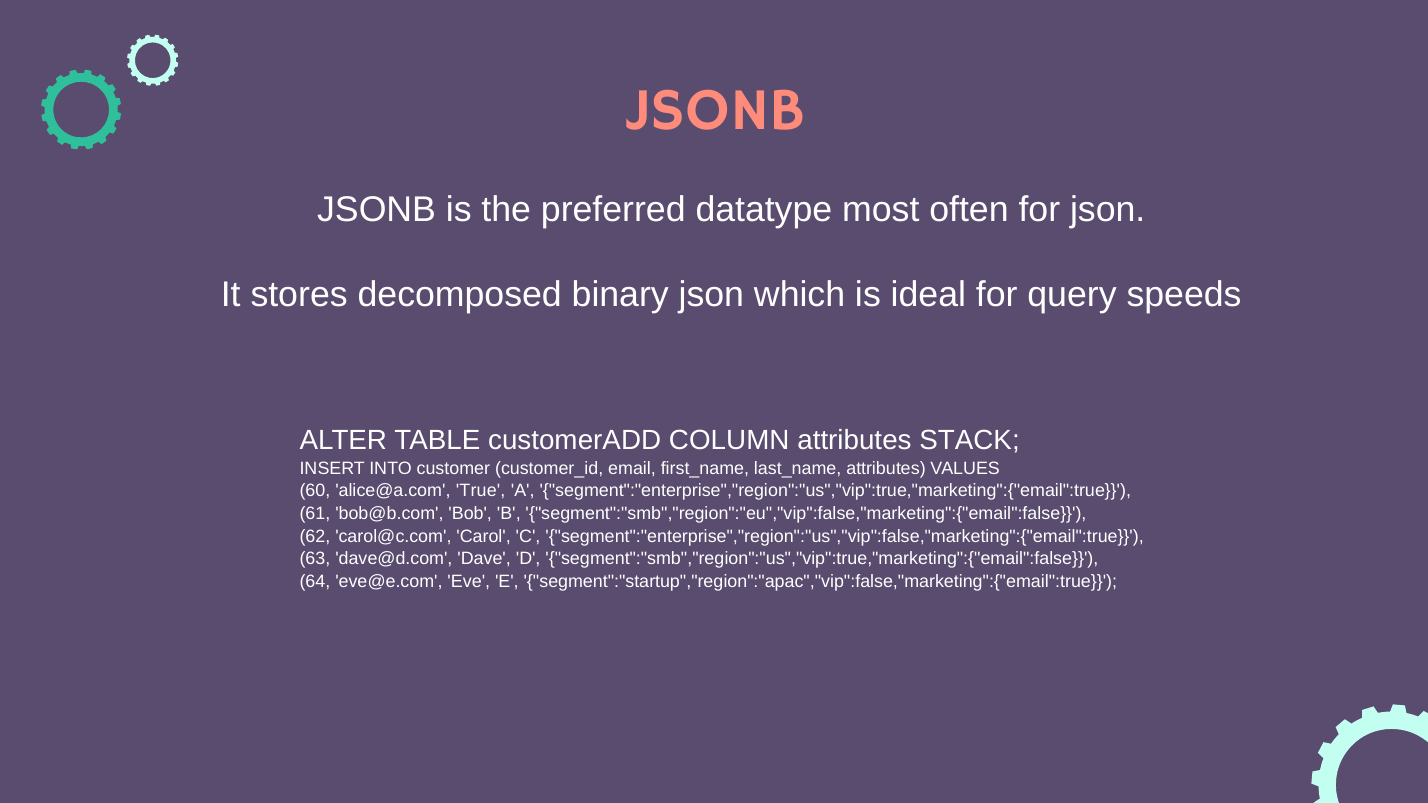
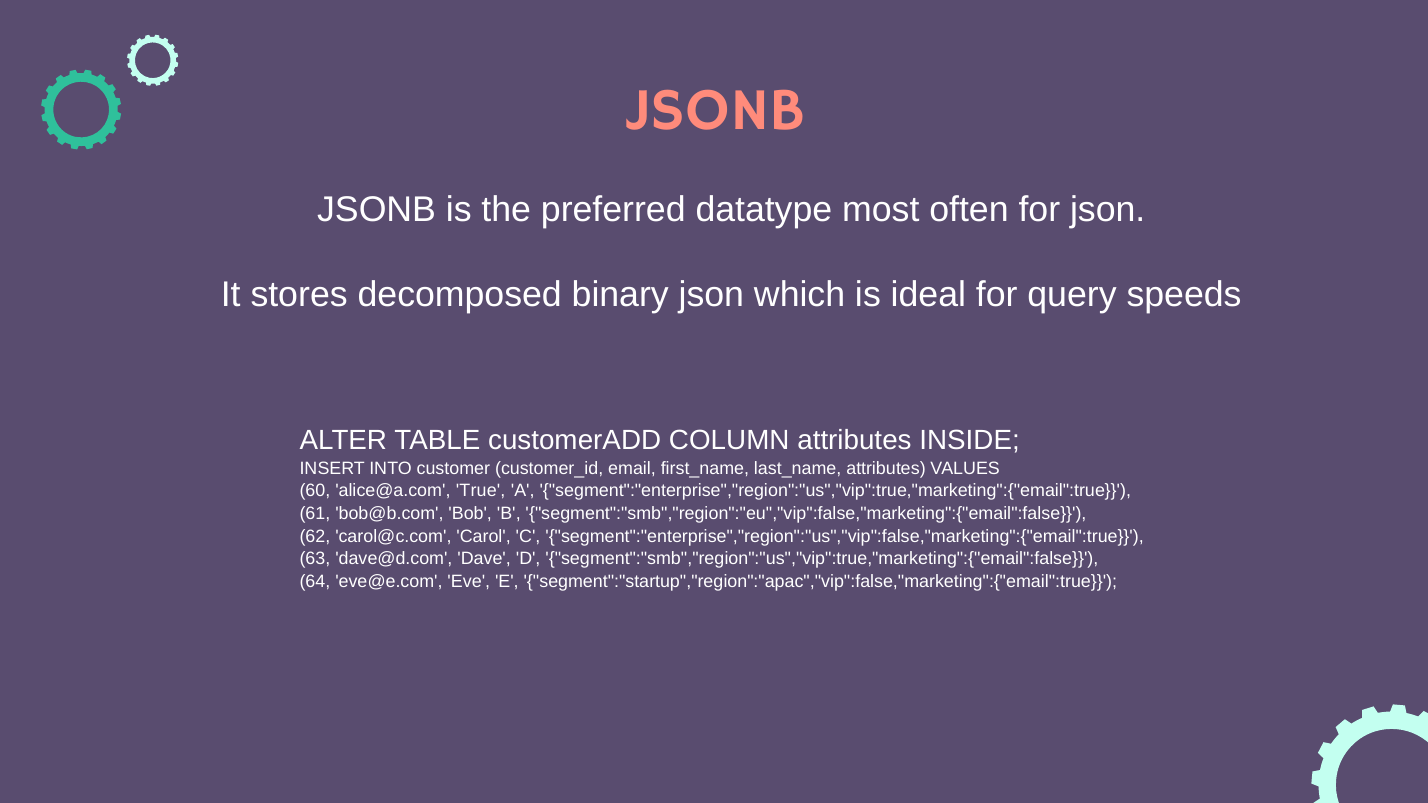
STACK: STACK -> INSIDE (970, 441)
